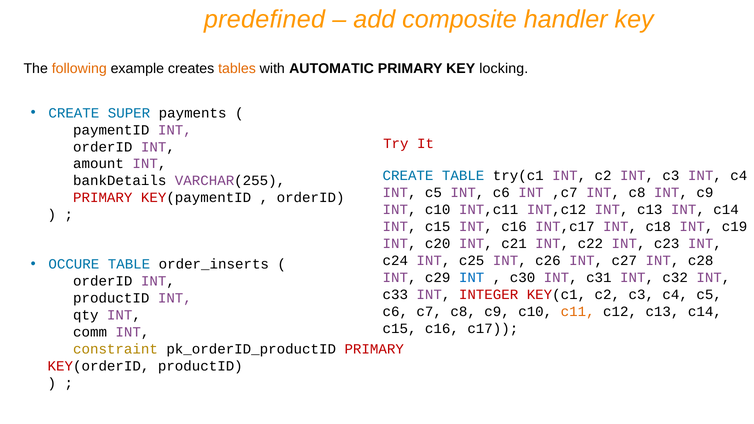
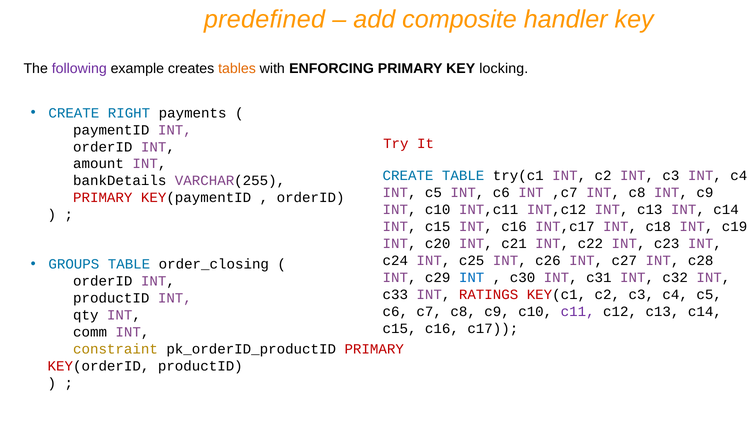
following colour: orange -> purple (79, 68)
AUTOMATIC: AUTOMATIC -> ENFORCING (332, 68)
SUPER: SUPER -> RIGHT (129, 113)
OCCURE: OCCURE -> GROUPS (74, 264)
order_inserts: order_inserts -> order_closing (214, 264)
INTEGER: INTEGER -> RATINGS (489, 295)
c11 colour: orange -> purple (578, 311)
